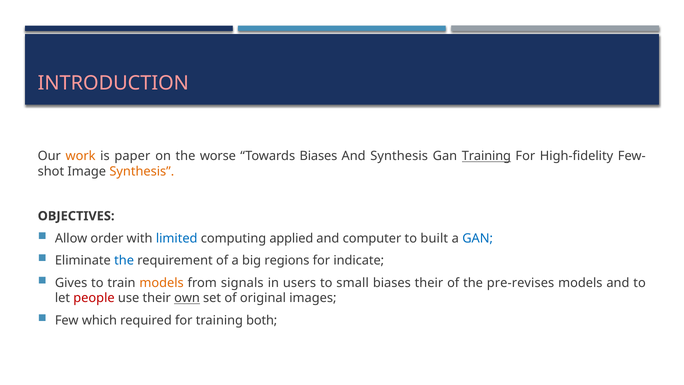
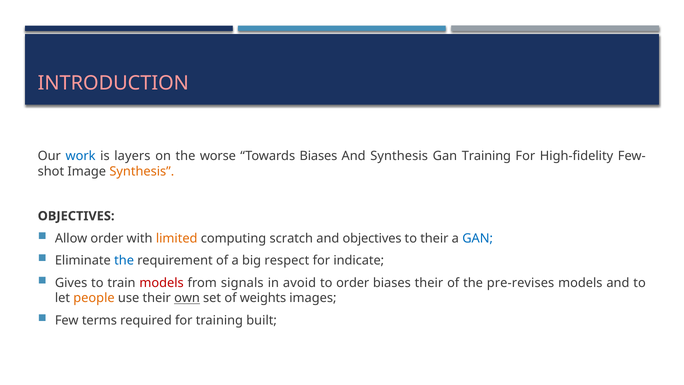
work colour: orange -> blue (81, 156)
paper: paper -> layers (132, 156)
Training underline: present -> none (486, 156)
limited colour: blue -> orange (177, 238)
applied: applied -> scratch (291, 238)
and computer: computer -> objectives (372, 238)
to built: built -> their (434, 238)
regions: regions -> respect (287, 260)
models colour: orange -> red (162, 283)
users: users -> avoid (300, 283)
to small: small -> order (353, 283)
people colour: red -> orange (94, 298)
original: original -> weights (263, 298)
which: which -> terms (99, 320)
both: both -> built (262, 320)
